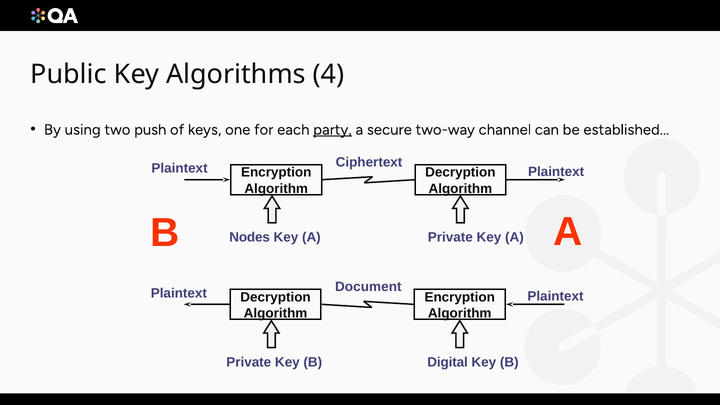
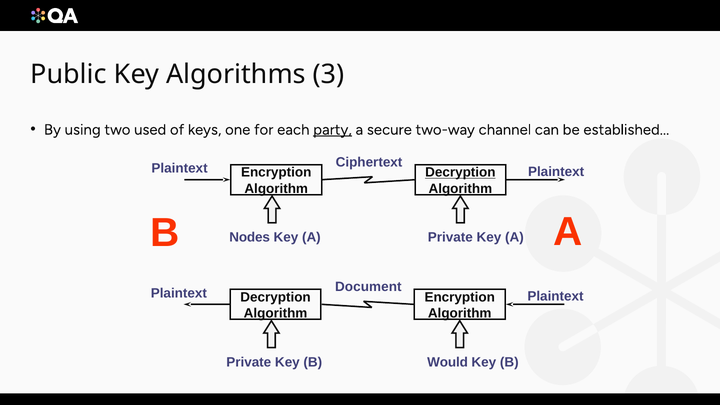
4: 4 -> 3 (329, 75)
push: push -> used (150, 130)
Decryption underline: none -> present (460, 173)
Digital: Digital -> Would (448, 362)
